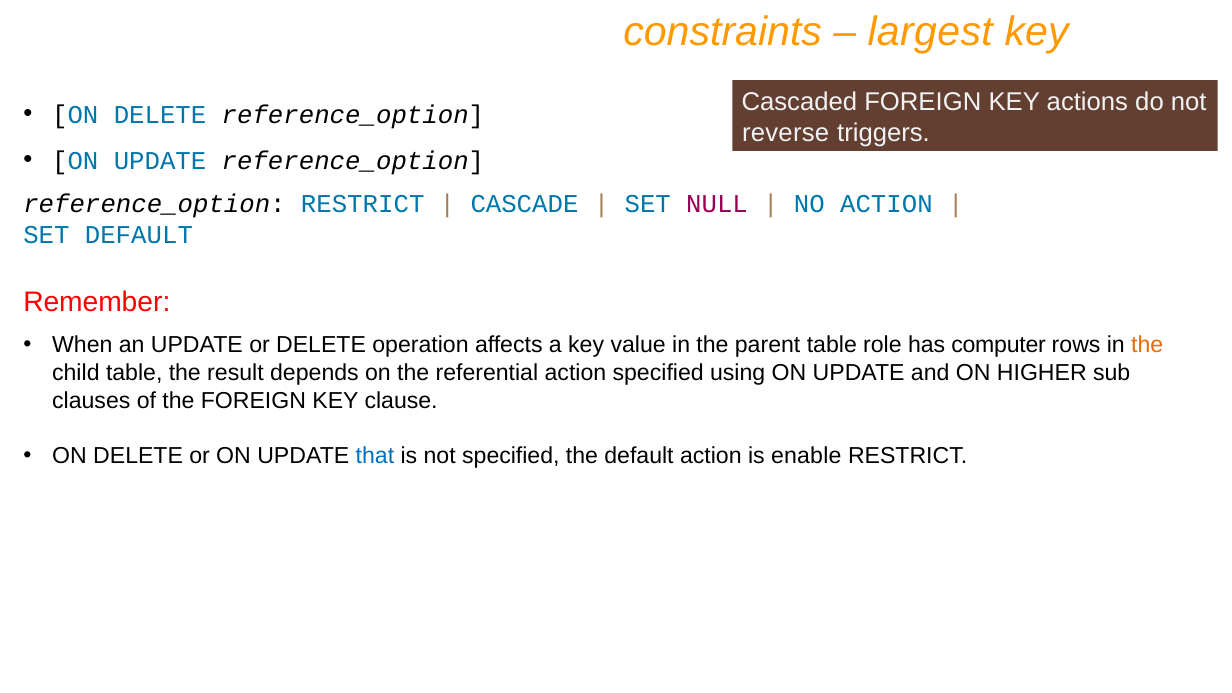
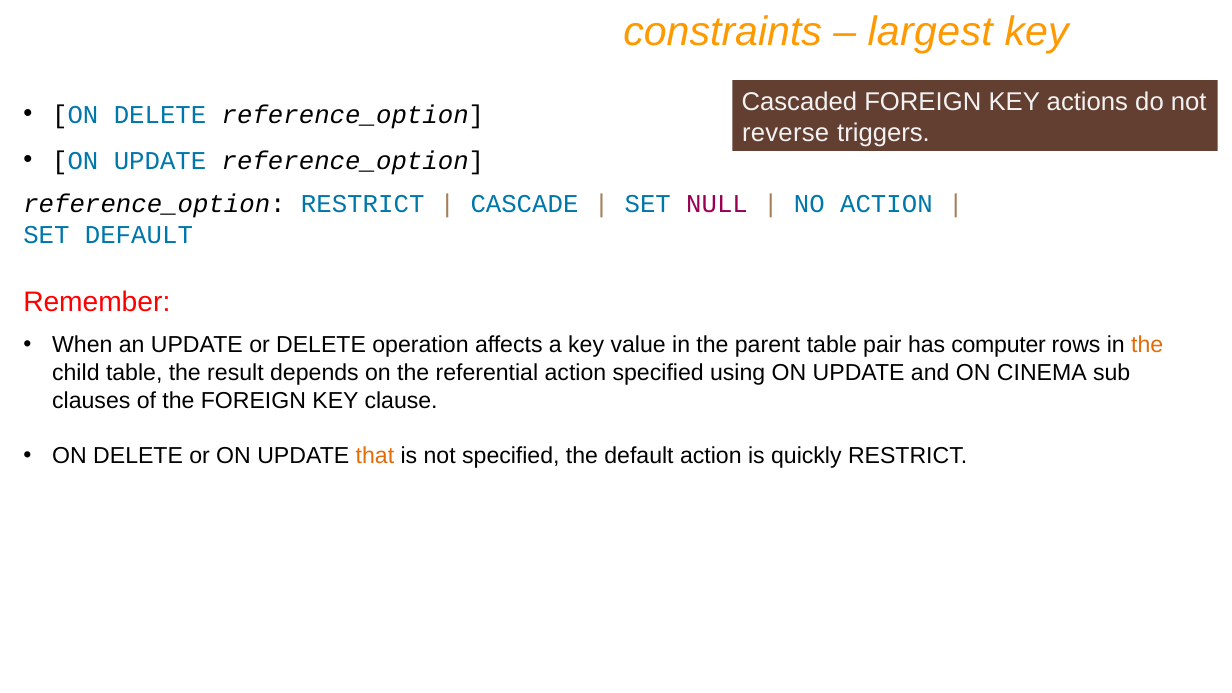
role: role -> pair (882, 345)
HIGHER: HIGHER -> CINEMA (1042, 373)
that colour: blue -> orange (375, 456)
enable: enable -> quickly (806, 456)
